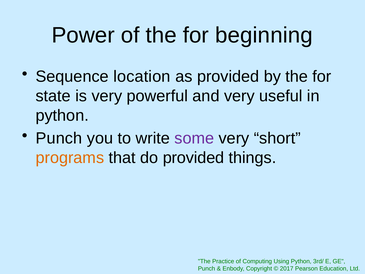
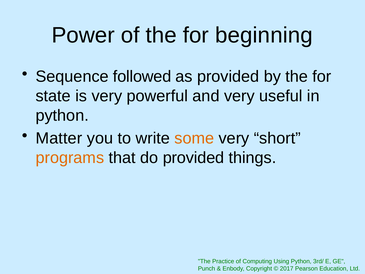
location: location -> followed (142, 77)
Punch: Punch -> Matter (59, 138)
some colour: purple -> orange (194, 138)
